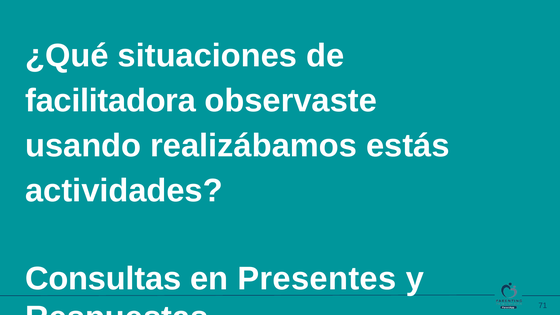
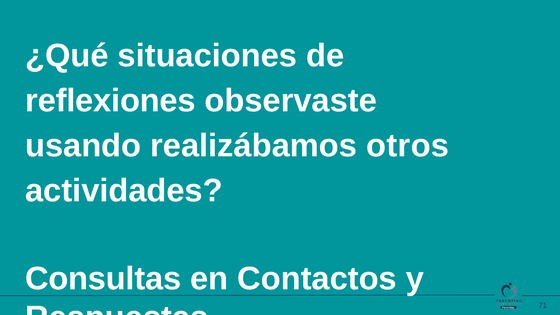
facilitadora: facilitadora -> reflexiones (110, 101)
estás: estás -> otros (408, 146)
Presentes: Presentes -> Contactos (317, 279)
